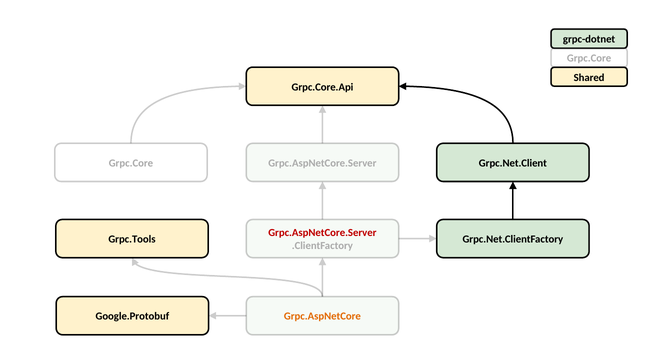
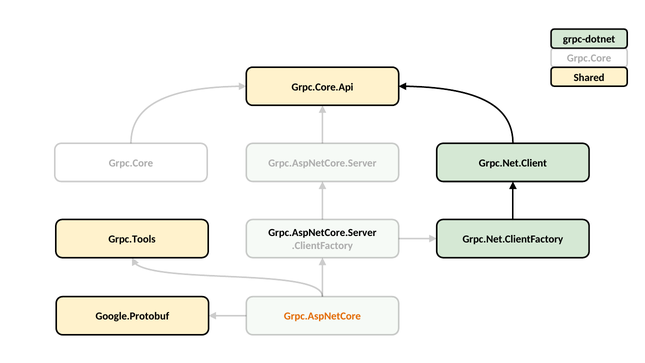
Grpc.AspNetCore.Server colour: red -> black (322, 233)
